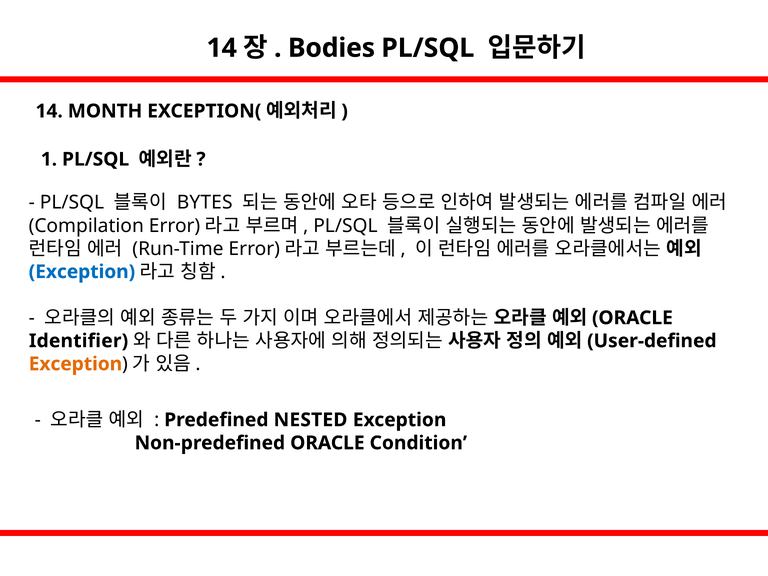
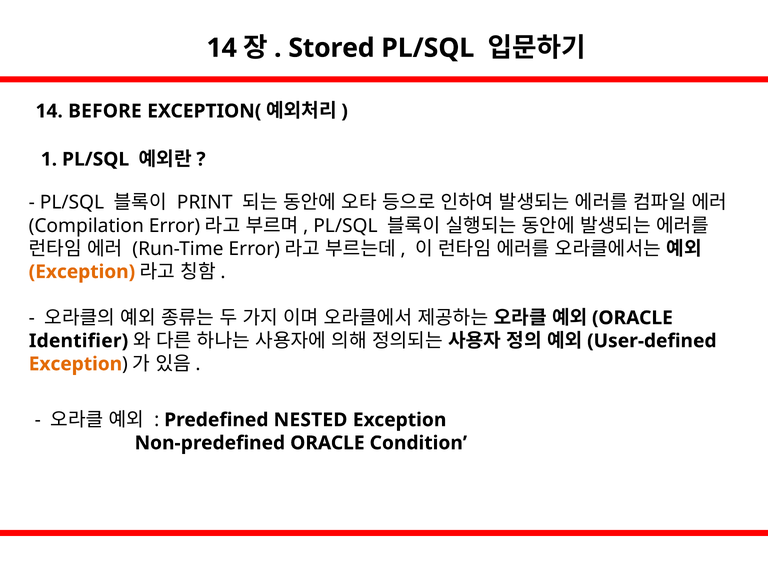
Bodies: Bodies -> Stored (331, 48)
MONTH: MONTH -> BEFORE (105, 111)
BYTES: BYTES -> PRINT (205, 203)
Exception colour: blue -> orange (82, 272)
